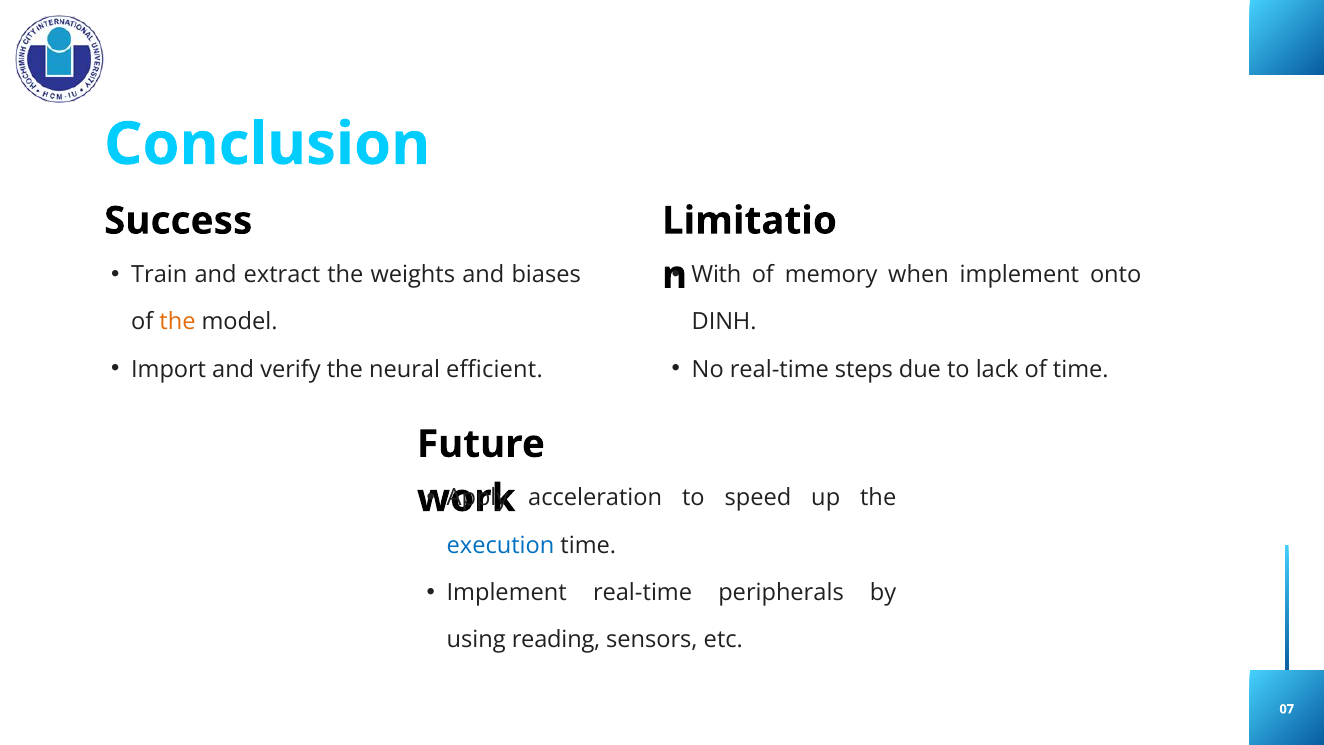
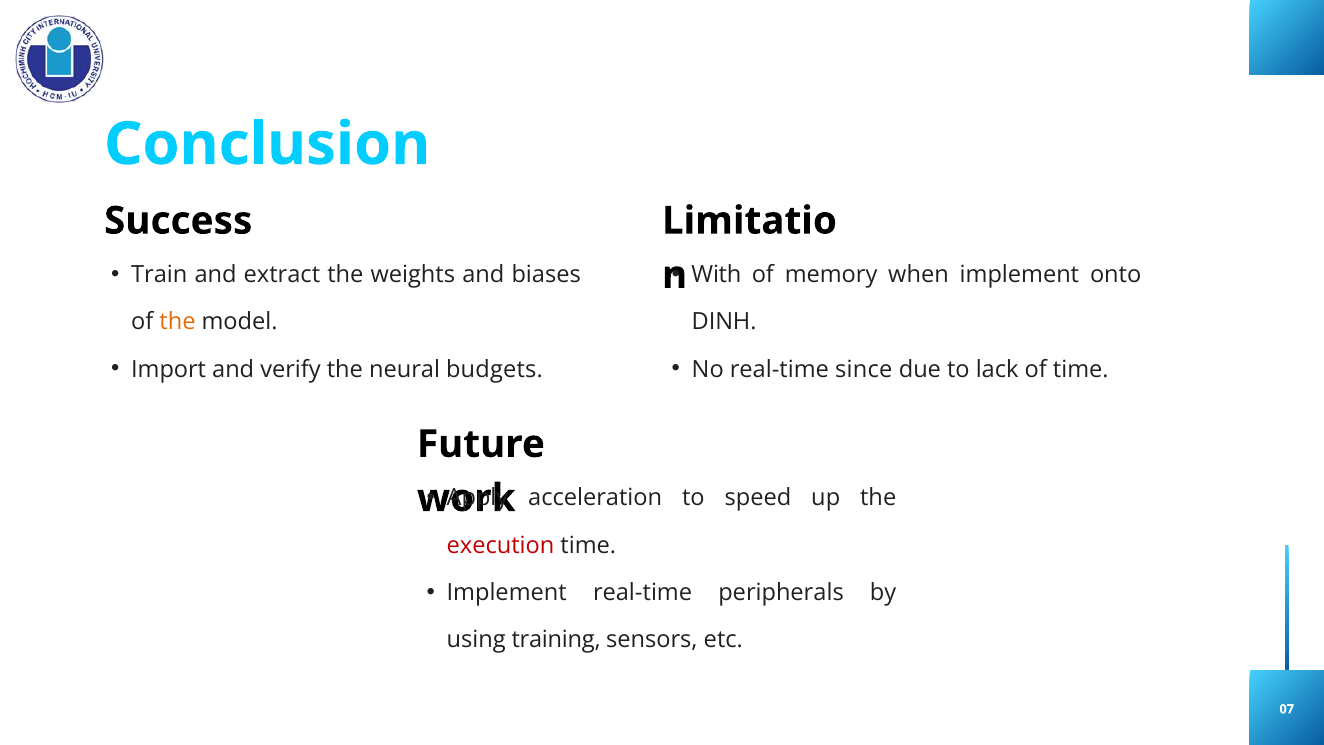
efficient: efficient -> budgets (494, 369)
steps: steps -> since (864, 369)
execution colour: blue -> red (501, 545)
reading: reading -> training (556, 640)
